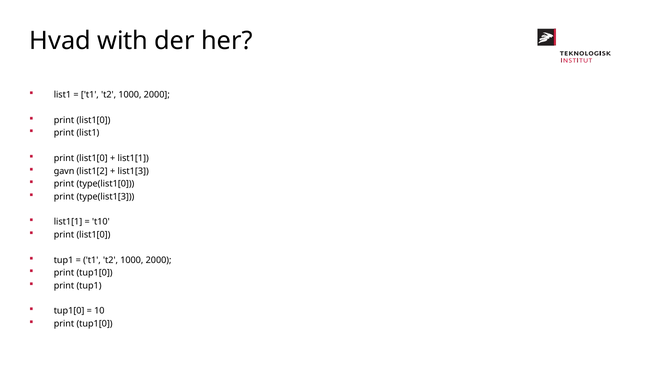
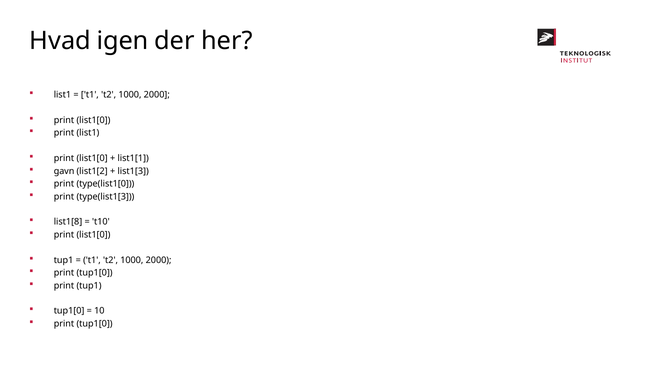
with: with -> igen (123, 41)
list1[1: list1[1 -> list1[8 (68, 222)
